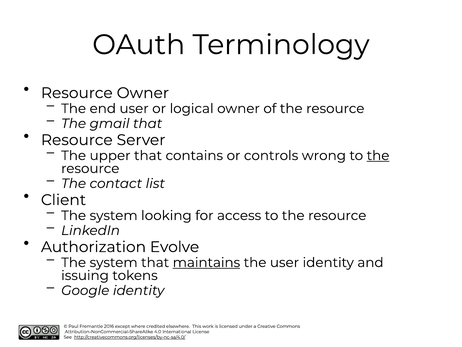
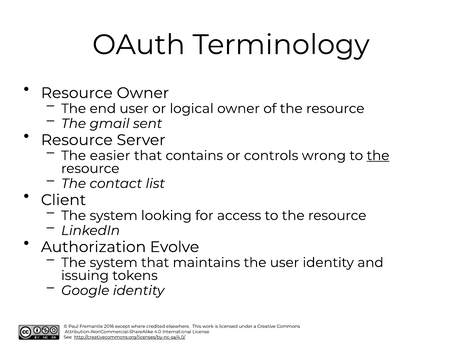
gmail that: that -> sent (148, 123)
upper: upper -> easier (110, 155)
maintains underline: present -> none (206, 262)
